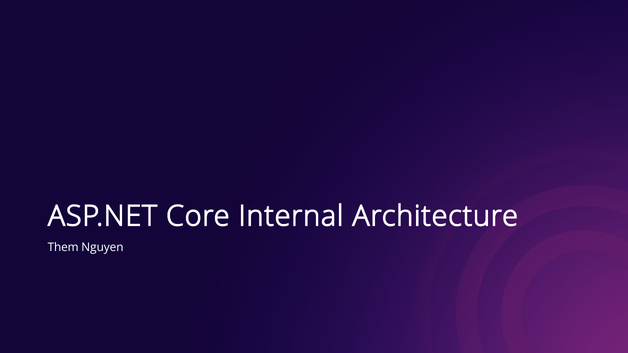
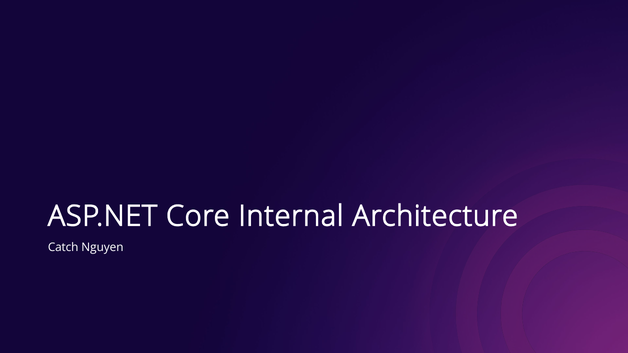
Them: Them -> Catch (63, 248)
